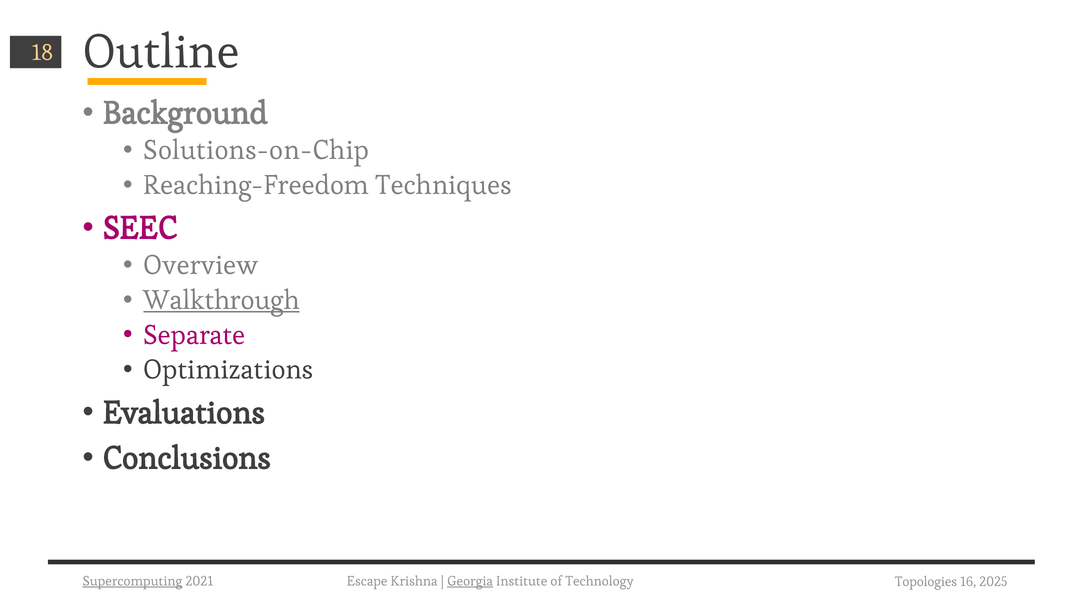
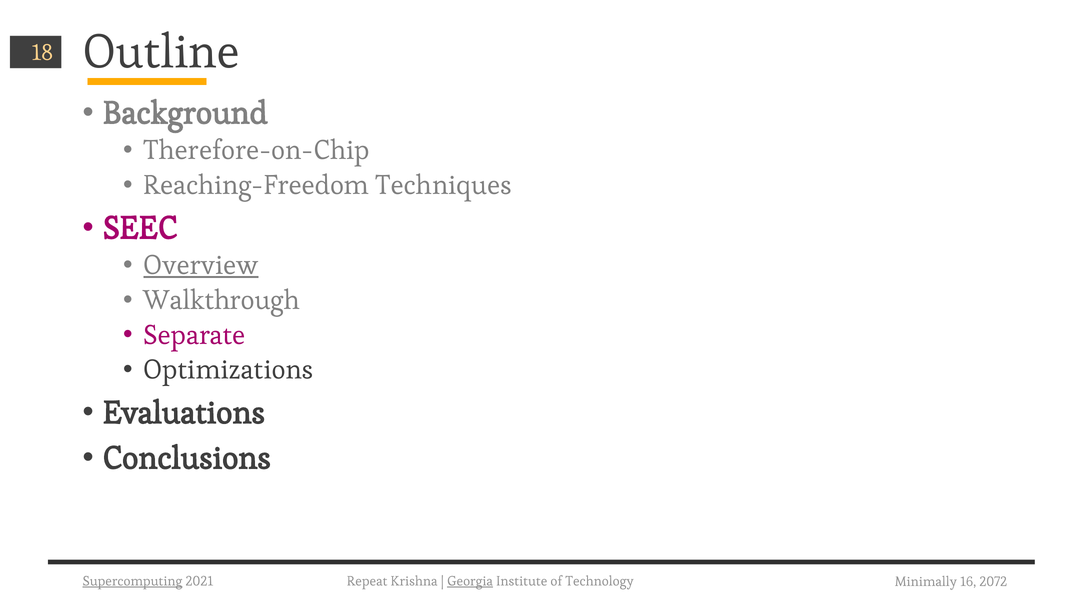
Solutions-on-Chip: Solutions-on-Chip -> Therefore-on-Chip (257, 150)
Overview underline: none -> present (201, 265)
Walkthrough underline: present -> none (222, 300)
Escape: Escape -> Repeat (367, 581)
Topologies: Topologies -> Minimally (926, 582)
2025: 2025 -> 2072 (993, 582)
